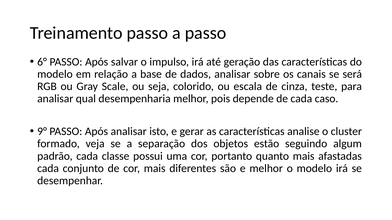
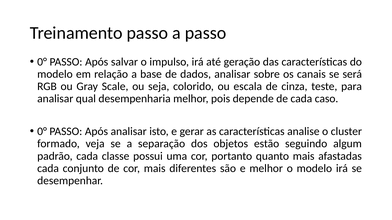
6°: 6° -> 0° (42, 62)
9°: 9° -> 0° (42, 132)
